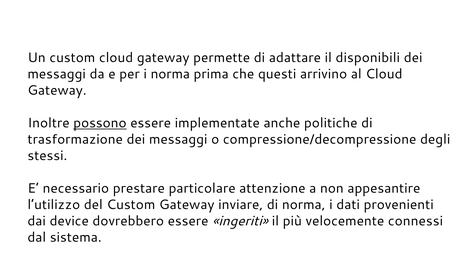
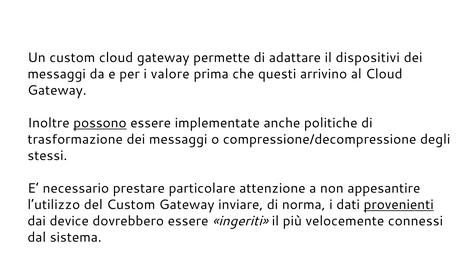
disponibili: disponibili -> dispositivi (368, 58)
i norma: norma -> valore (170, 74)
provenienti underline: none -> present (399, 205)
